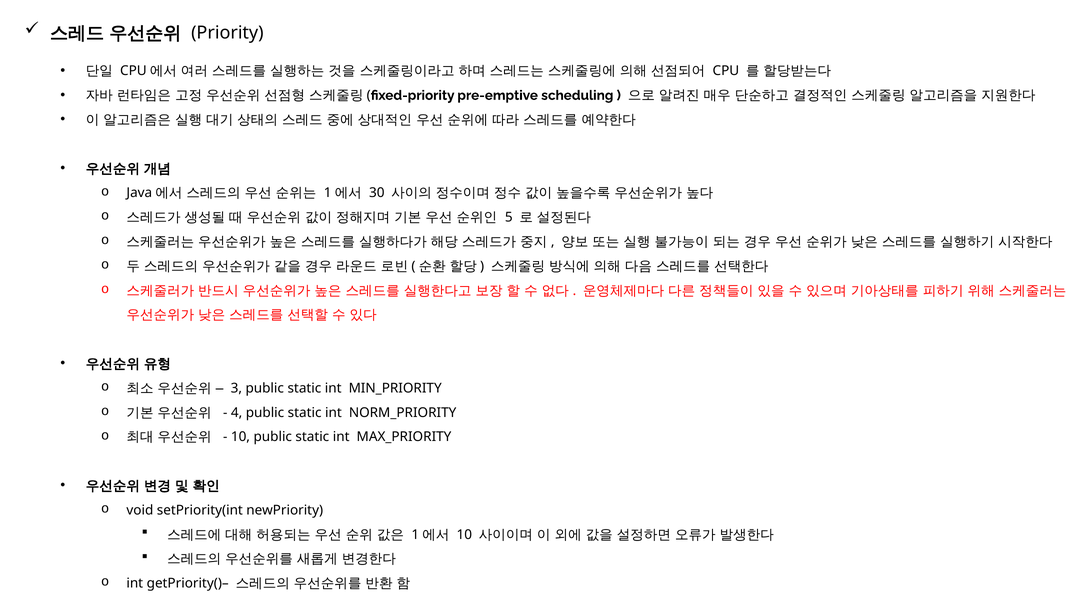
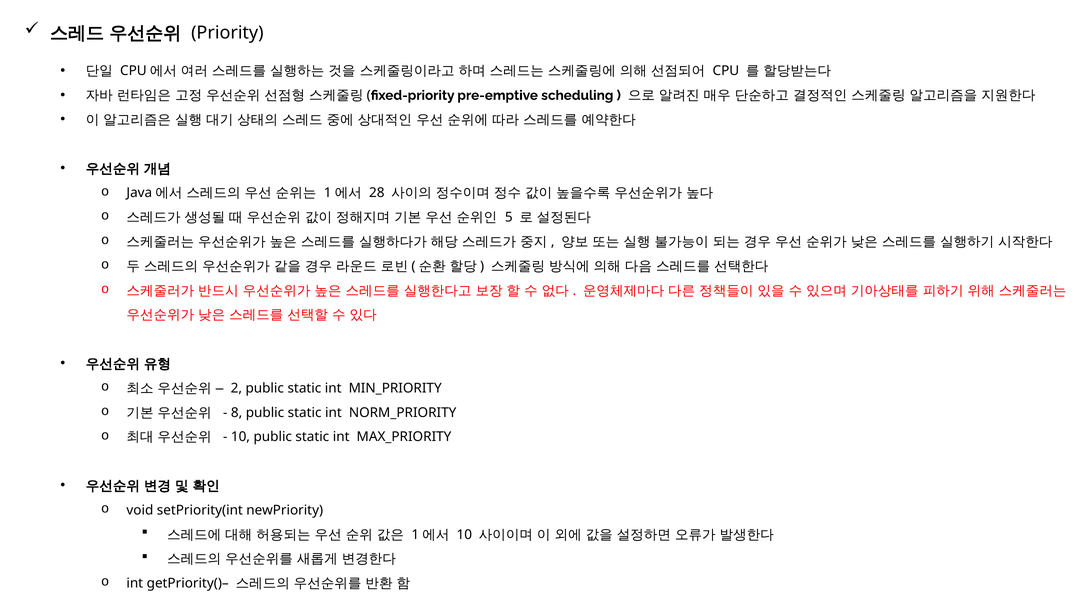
30: 30 -> 28 (377, 193)
3: 3 -> 2 (236, 388)
4: 4 -> 8 (237, 412)
